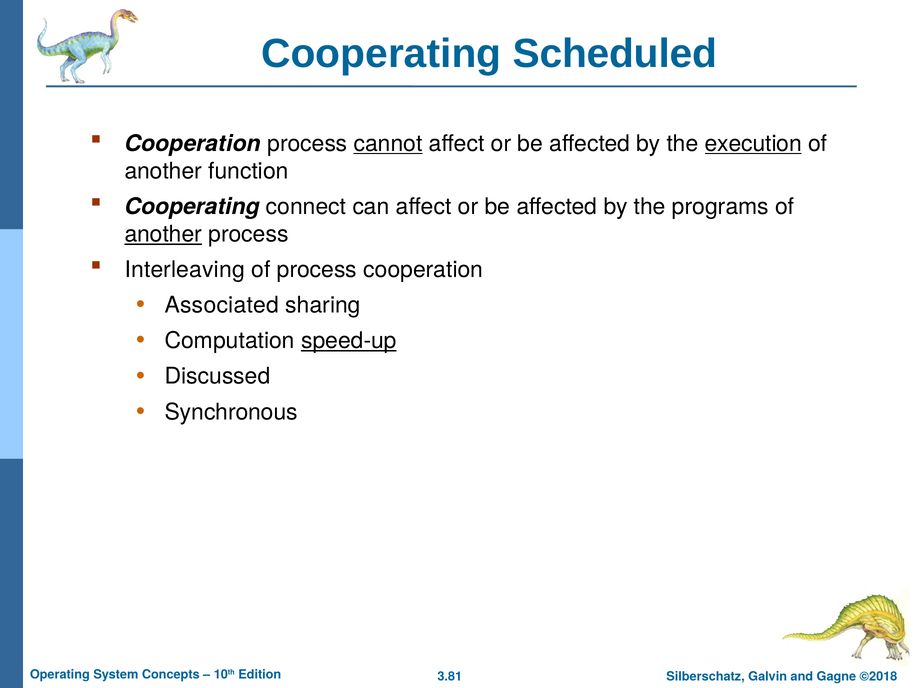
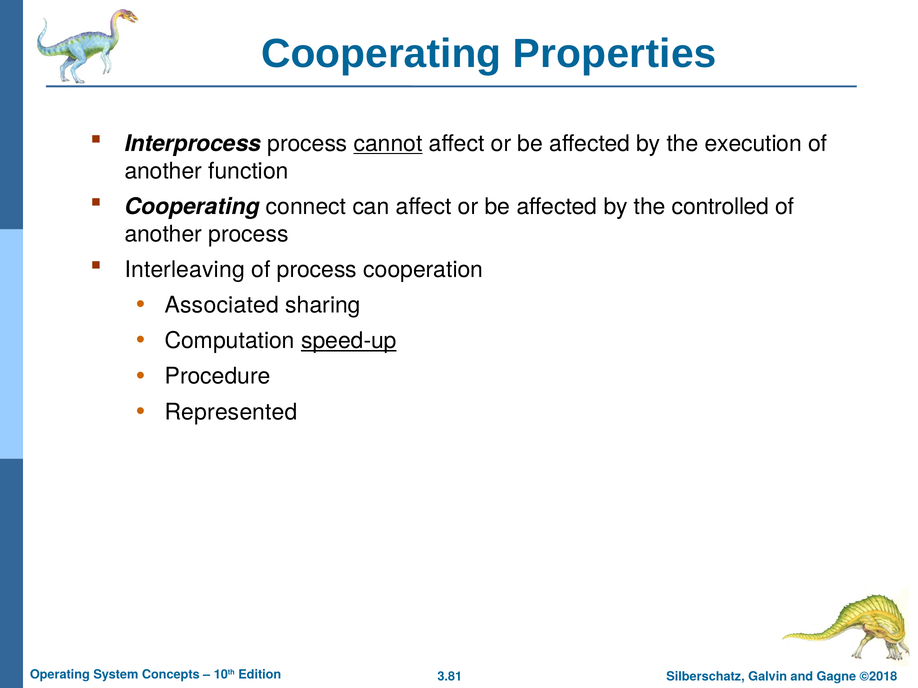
Scheduled: Scheduled -> Properties (615, 54)
Cooperation: Cooperation -> Interprocess (193, 144)
execution underline: present -> none (753, 144)
programs: programs -> controlled (721, 207)
another underline: present -> none (163, 234)
Discussed: Discussed -> Procedure (218, 377)
Synchronous: Synchronous -> Represented (231, 412)
